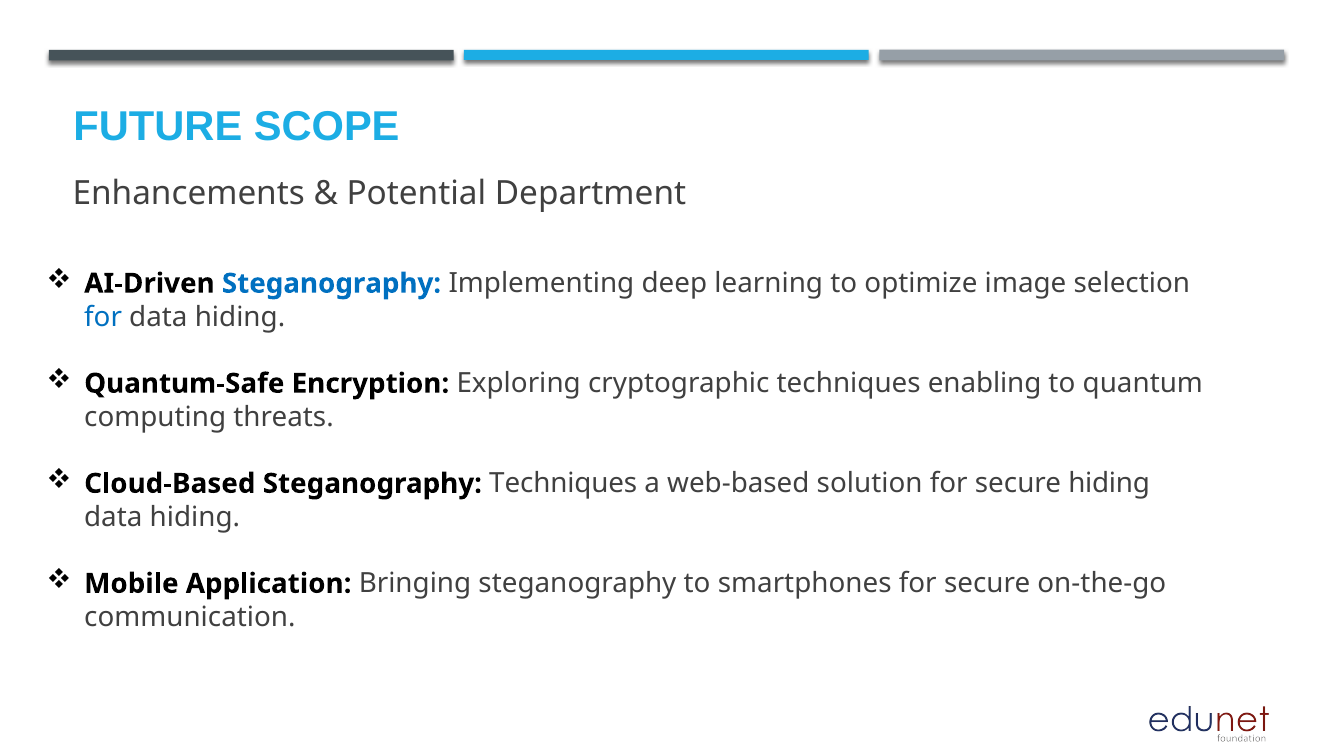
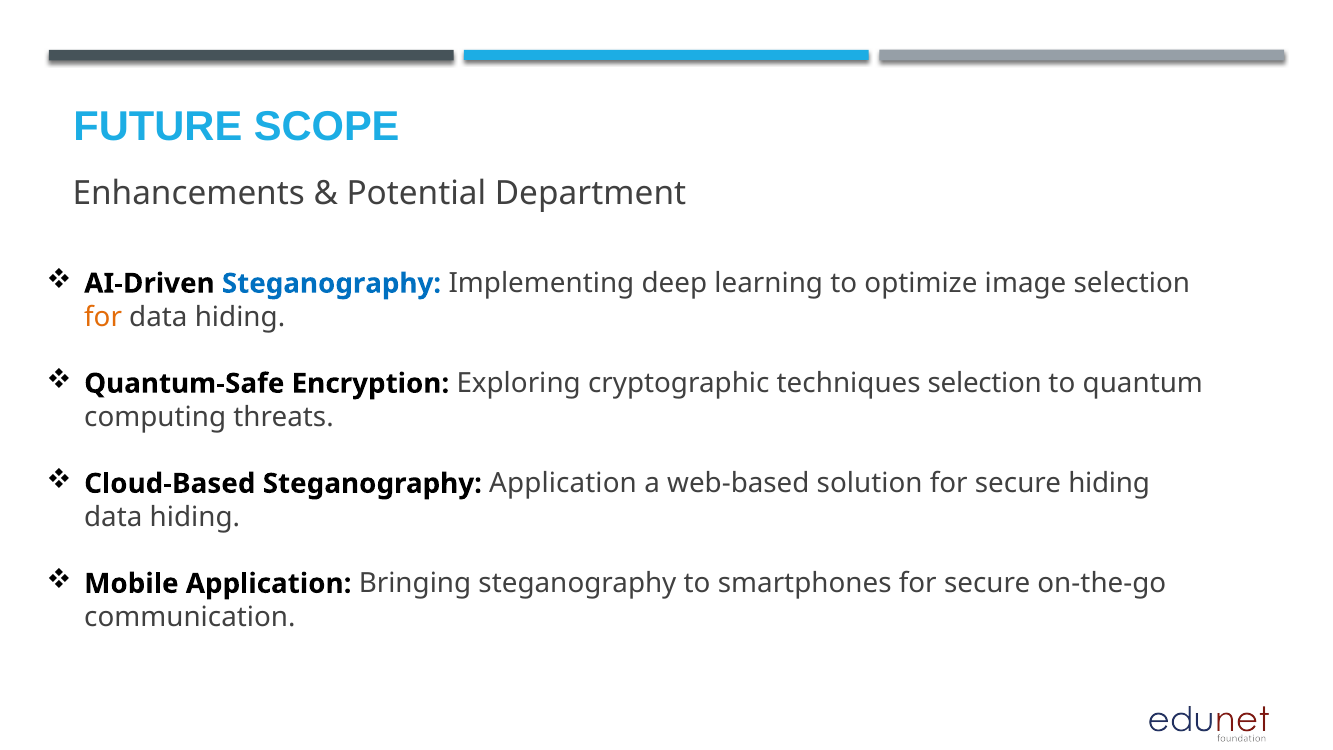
for colour: blue -> orange (103, 317)
techniques enabling: enabling -> selection (985, 383)
Steganography Techniques: Techniques -> Application (563, 483)
